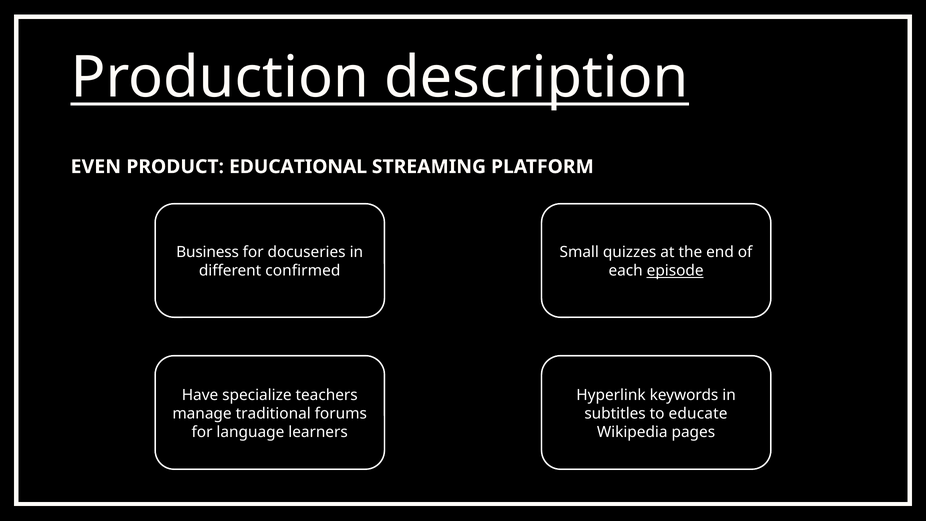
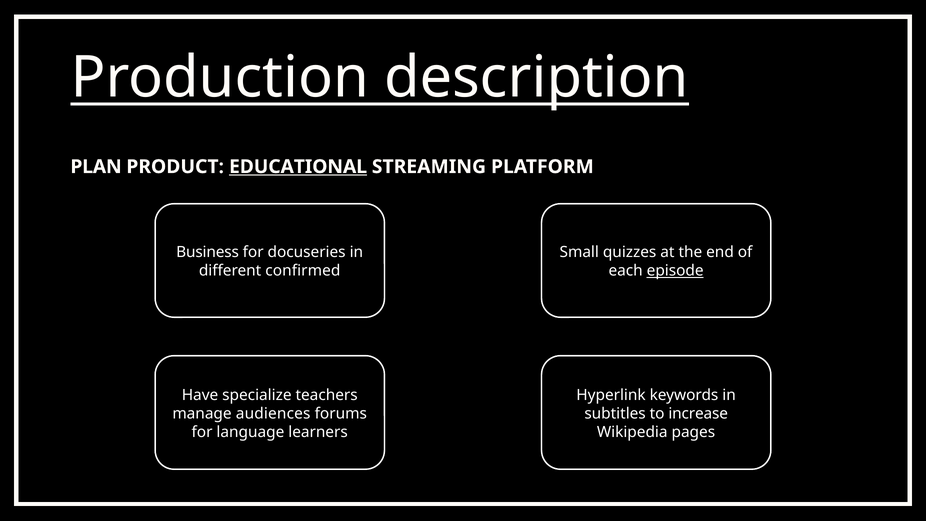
EVEN: EVEN -> PLAN (96, 167)
EDUCATIONAL underline: none -> present (298, 167)
traditional: traditional -> audiences (273, 413)
educate: educate -> increase (698, 413)
